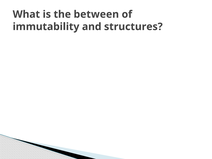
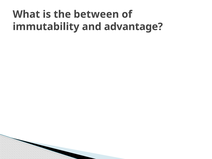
structures: structures -> advantage (133, 27)
